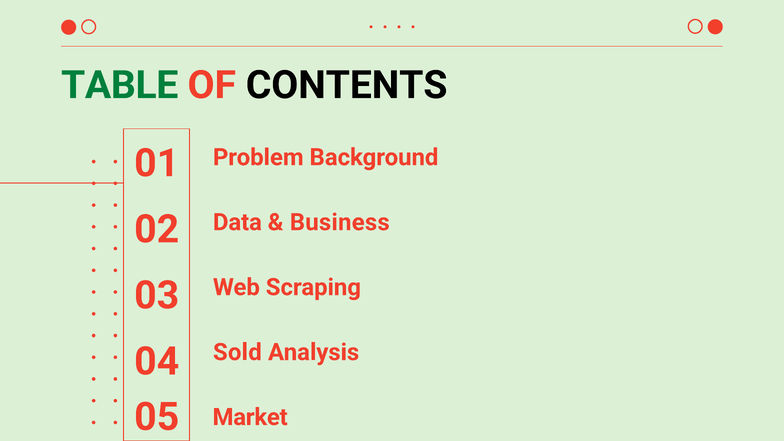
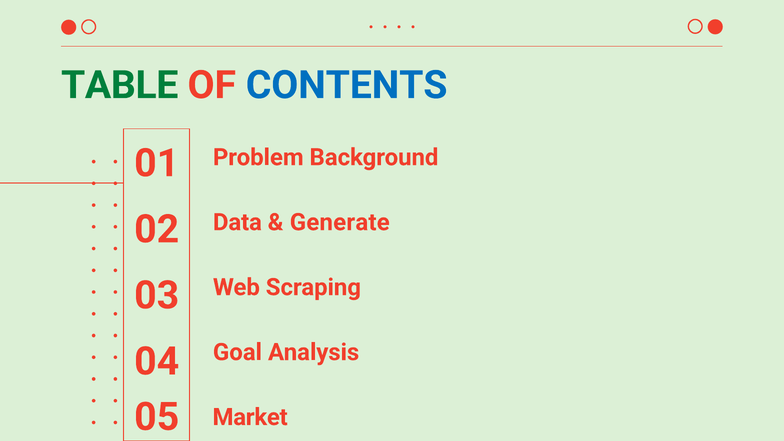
CONTENTS colour: black -> blue (347, 85)
Business: Business -> Generate (340, 222)
Sold: Sold -> Goal (237, 352)
